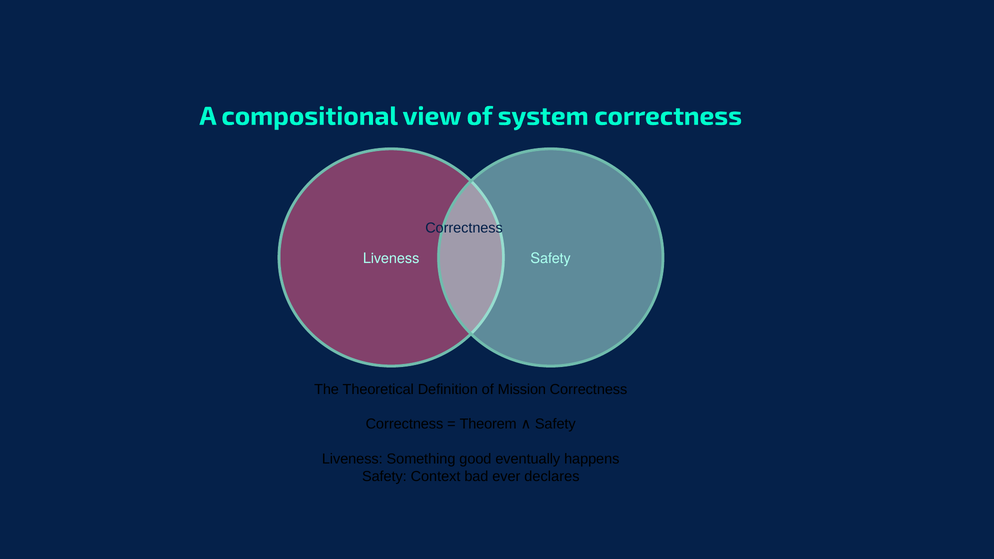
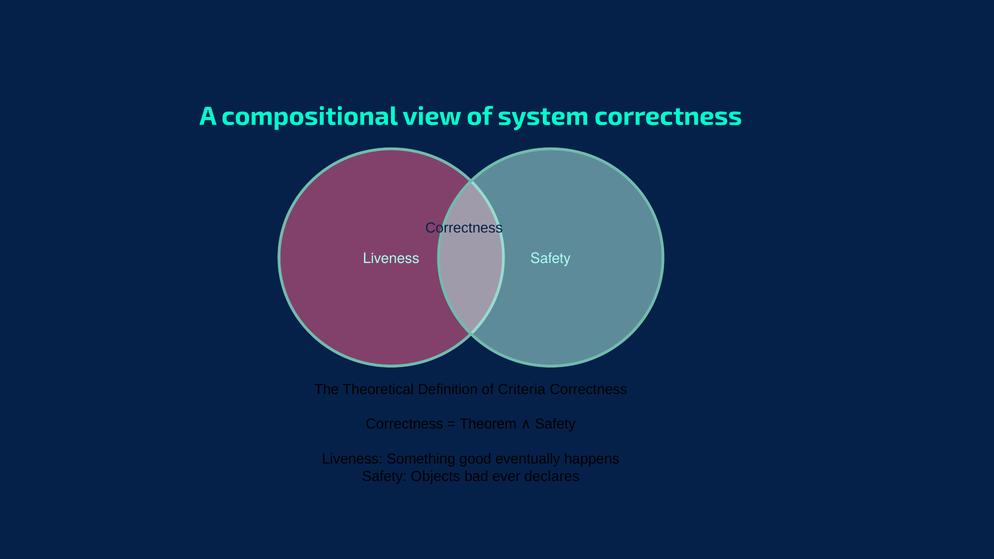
Mission: Mission -> Criteria (522, 389)
Context: Context -> Objects (435, 476)
